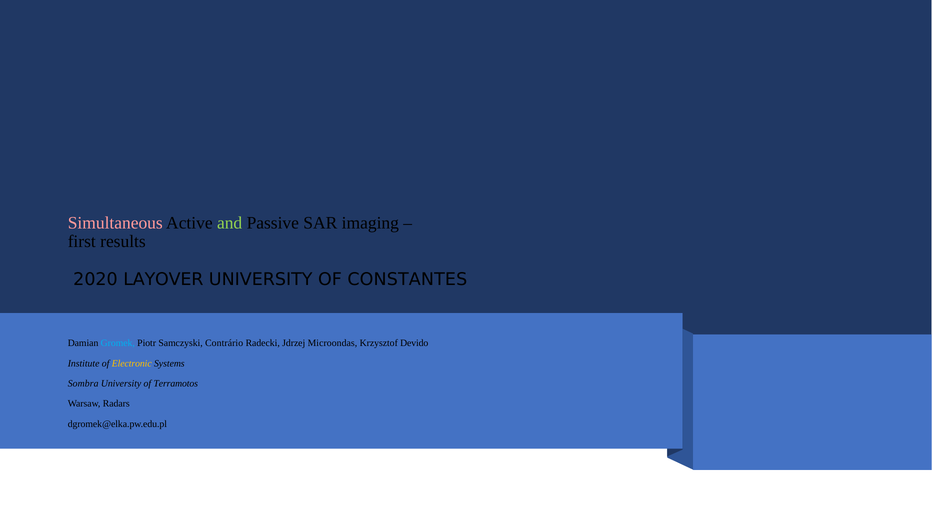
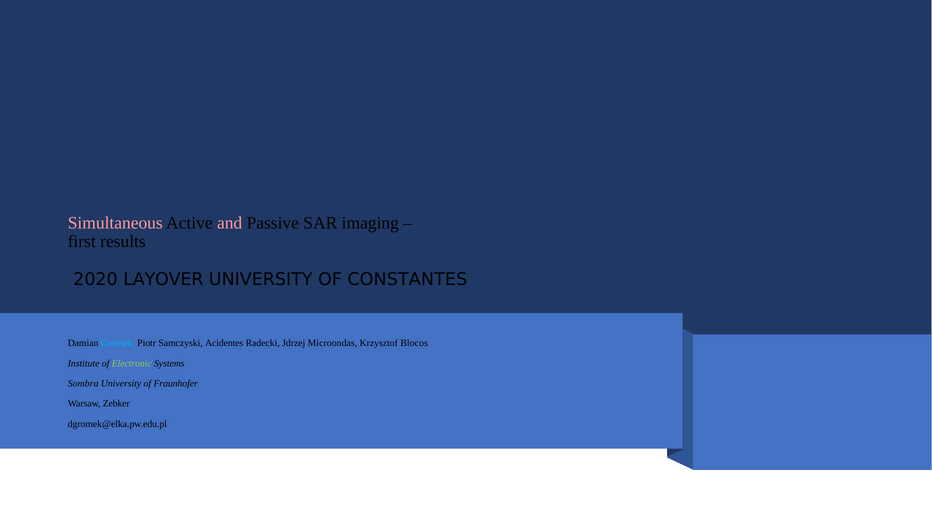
and colour: light green -> pink (230, 223)
Contrário: Contrário -> Acidentes (224, 343)
Devido: Devido -> Blocos (414, 343)
Electronic colour: yellow -> light green (132, 364)
Terramotos: Terramotos -> Fraunhofer (176, 384)
Radars: Radars -> Zebker (116, 404)
